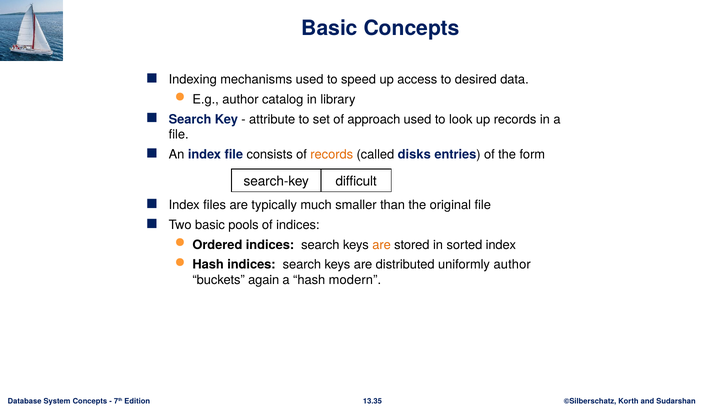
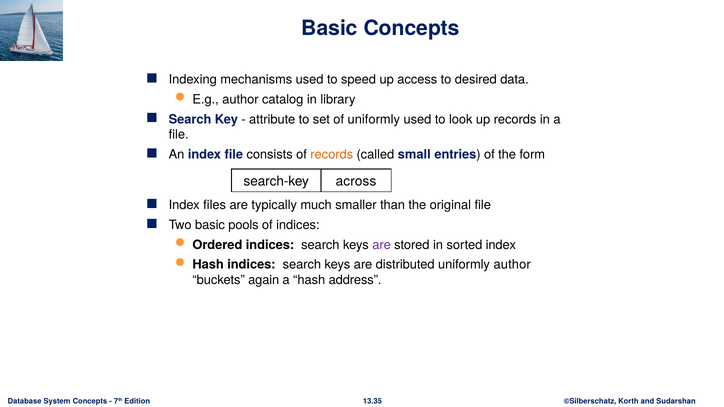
of approach: approach -> uniformly (374, 119)
disks: disks -> small (414, 155)
difficult: difficult -> across (356, 181)
are colour: orange -> purple (382, 245)
modern: modern -> address (355, 280)
